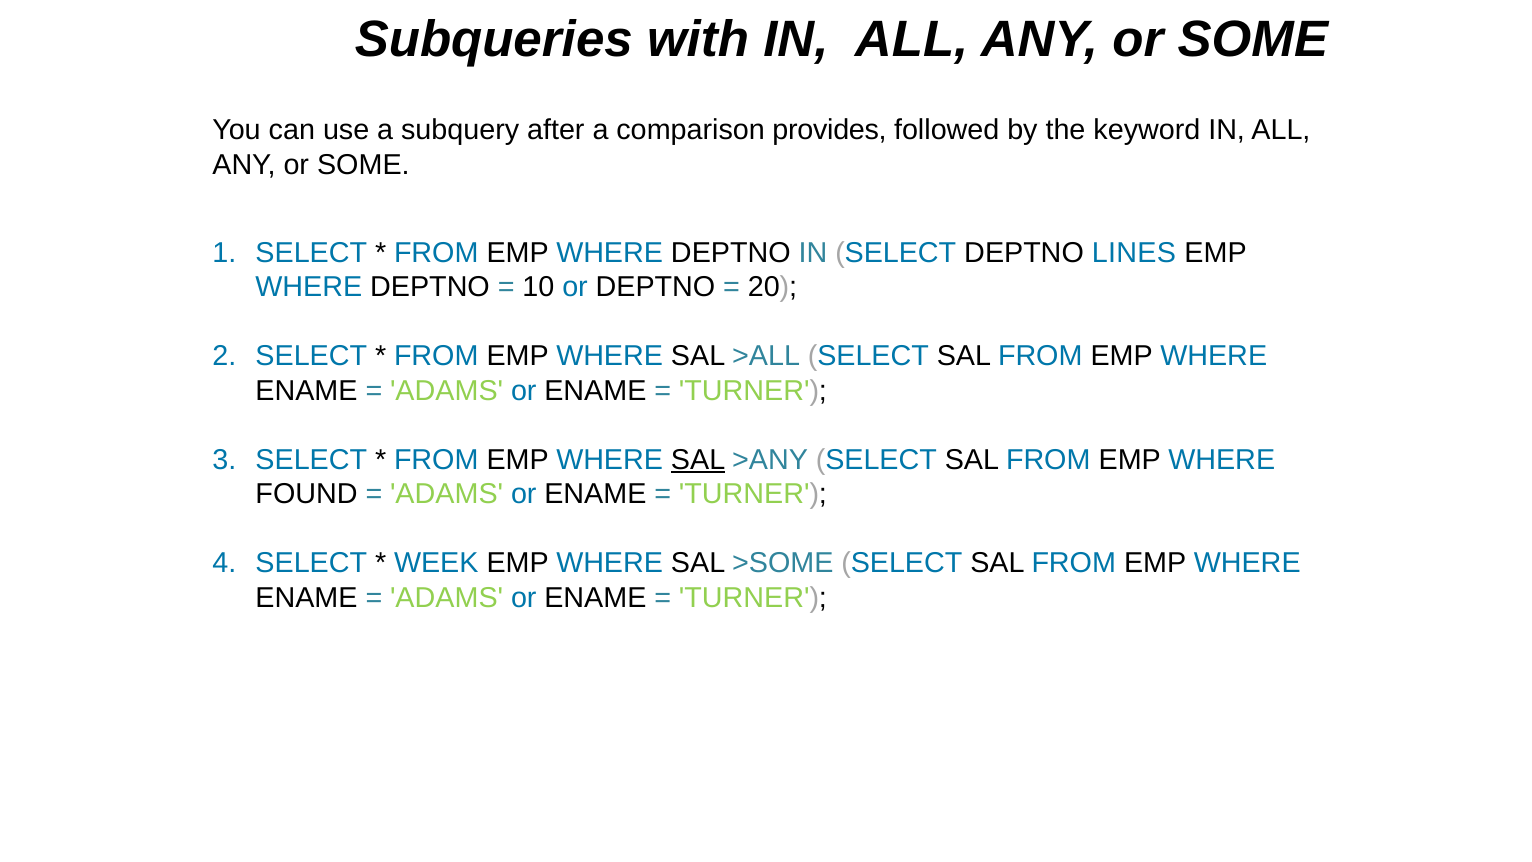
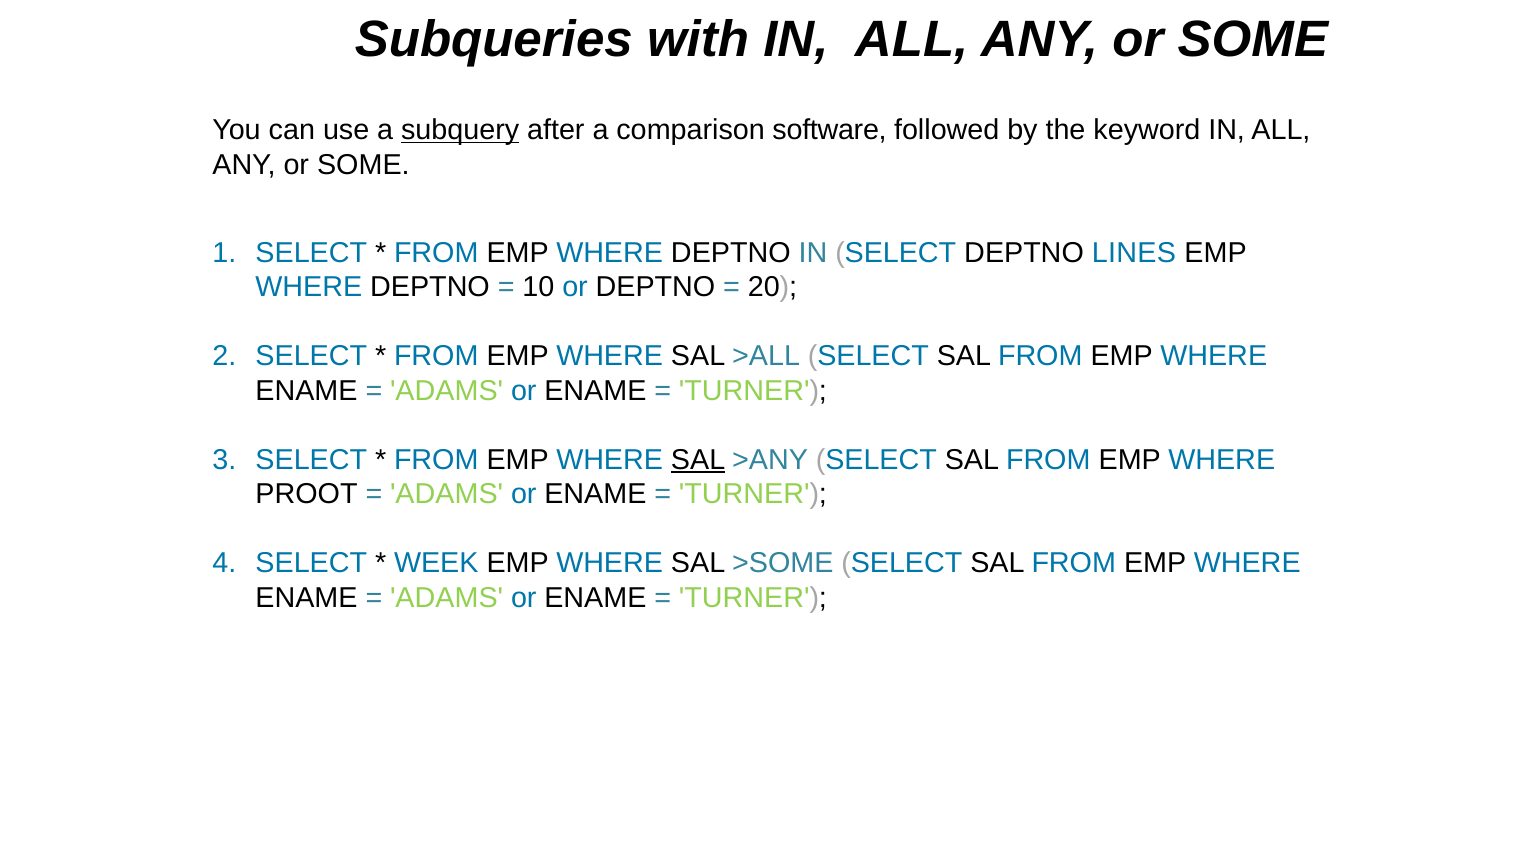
subquery underline: none -> present (460, 130)
provides: provides -> software (830, 130)
FOUND: FOUND -> PROOT (307, 494)
